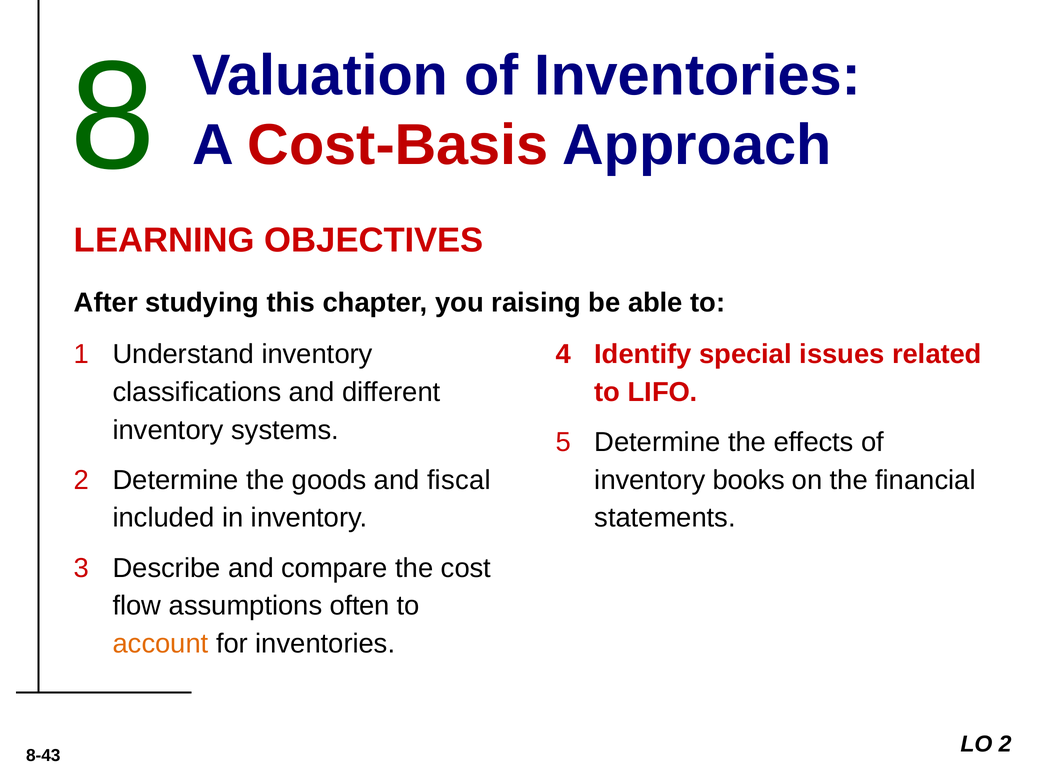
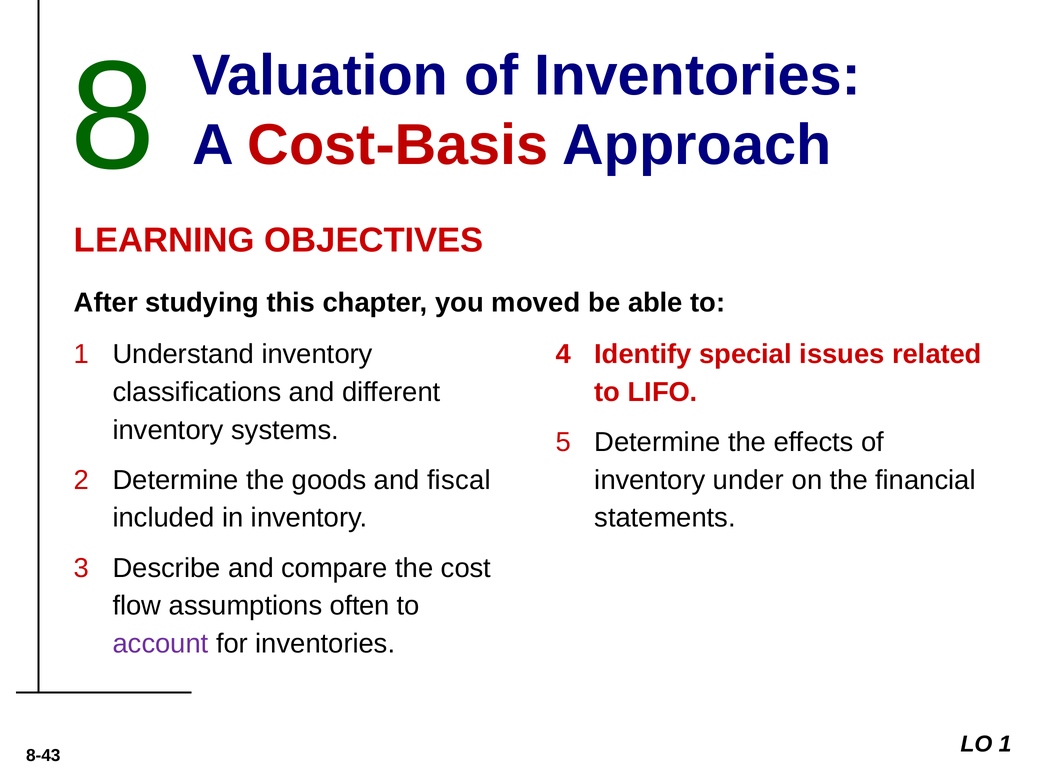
raising: raising -> moved (536, 303)
books: books -> under (749, 480)
account colour: orange -> purple (161, 644)
LO 2: 2 -> 1 (1005, 744)
